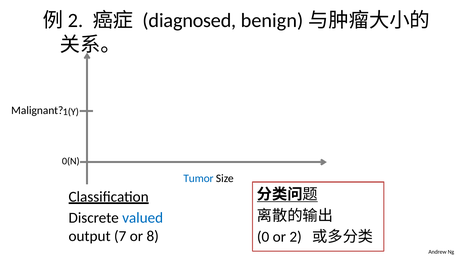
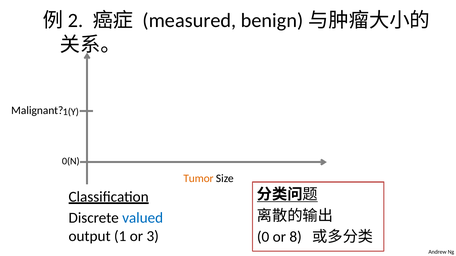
diagnosed: diagnosed -> measured (189, 21)
Tumor colour: blue -> orange (198, 179)
7: 7 -> 1 (120, 237)
8: 8 -> 3 (153, 237)
2: 2 -> 8 (296, 237)
